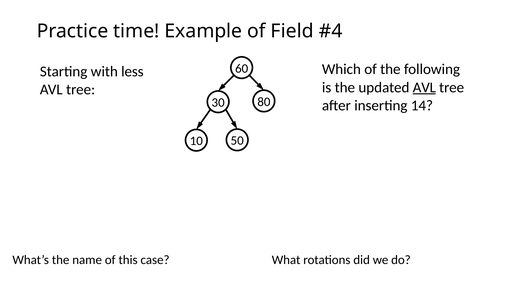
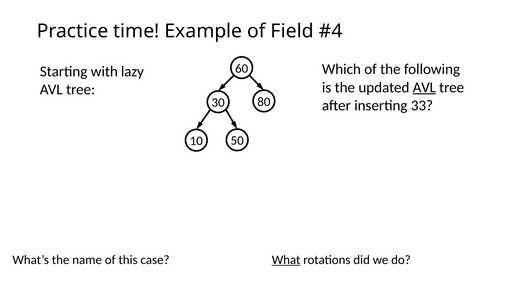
less: less -> lazy (132, 72)
14: 14 -> 33 (422, 106)
What underline: none -> present (286, 260)
